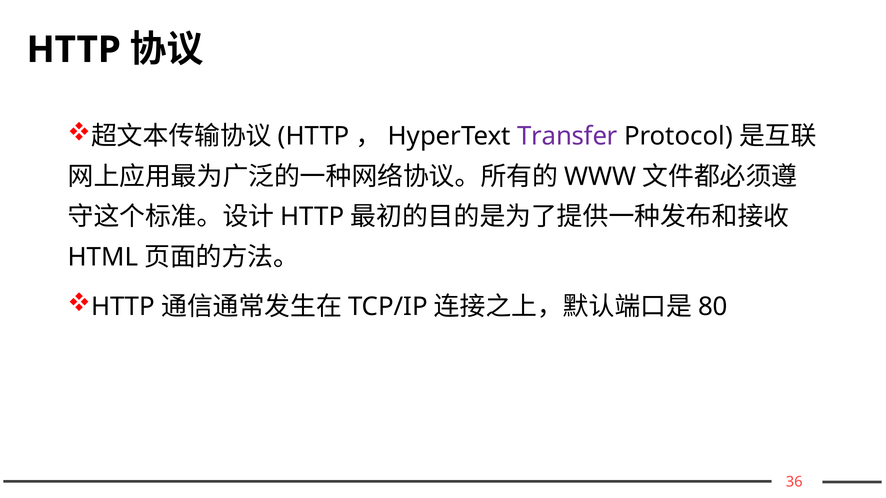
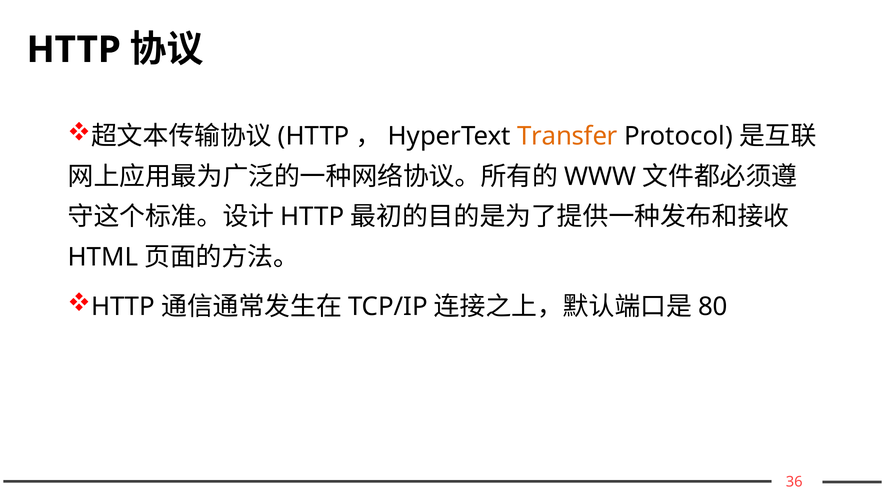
Transfer colour: purple -> orange (567, 136)
